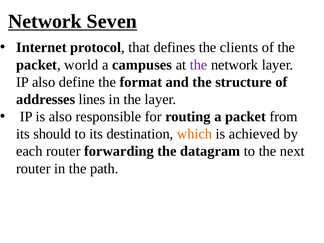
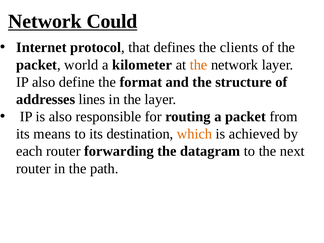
Seven: Seven -> Could (112, 21)
campuses: campuses -> kilometer (142, 65)
the colour: purple -> orange (199, 65)
should: should -> means (52, 134)
